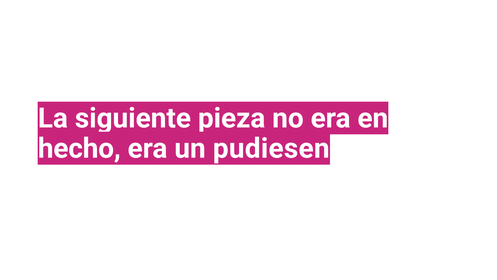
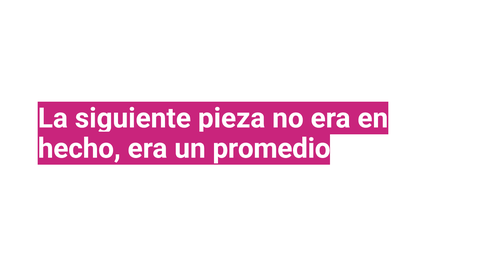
pudiesen: pudiesen -> promedio (271, 148)
